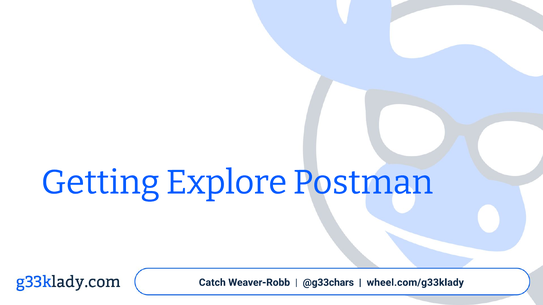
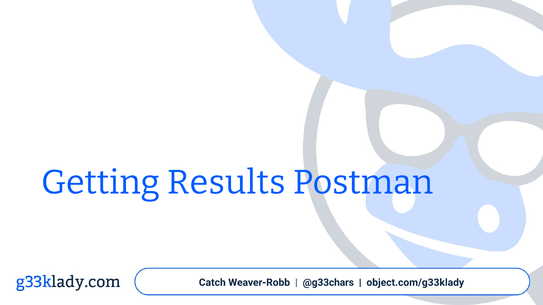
Explore: Explore -> Results (226, 183)
wheel.com/g33klady: wheel.com/g33klady -> object.com/g33klady (415, 283)
